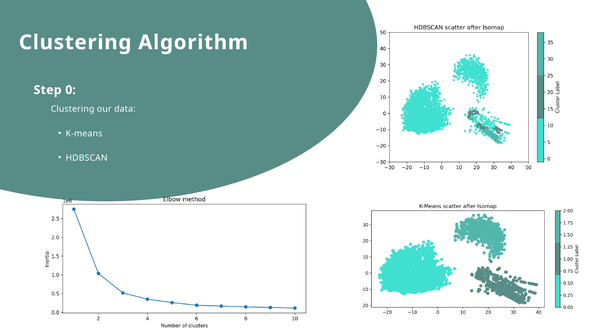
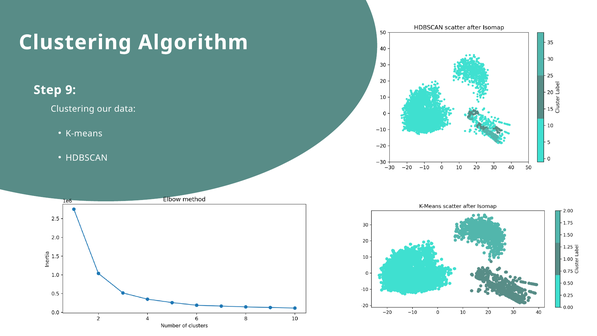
0: 0 -> 9 (71, 90)
